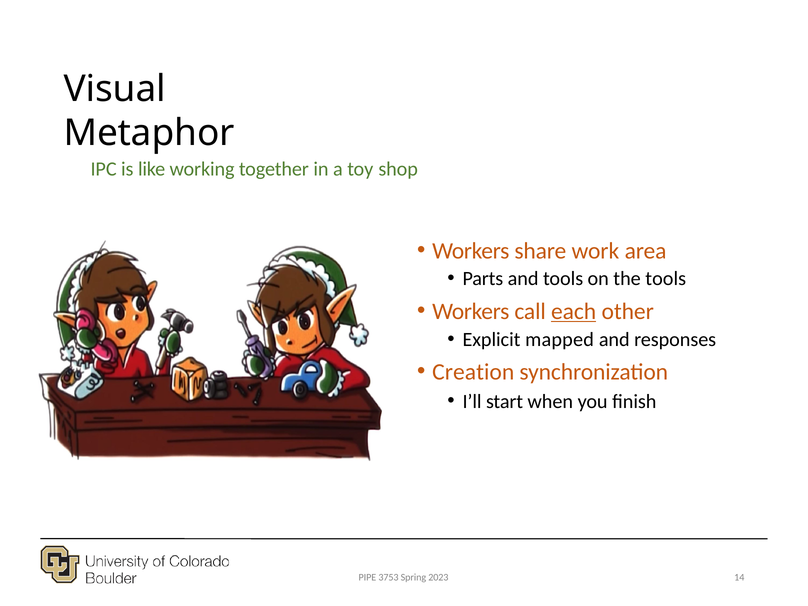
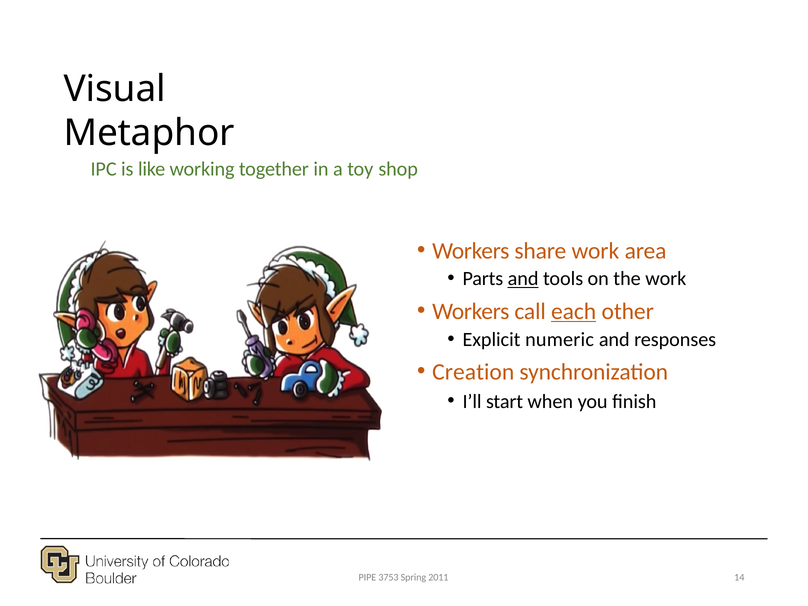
and underline: none -> present (523, 279)
the tools: tools -> work (666, 279)
mapped: mapped -> numeric (560, 339)
2023: 2023 -> 2011 (438, 577)
